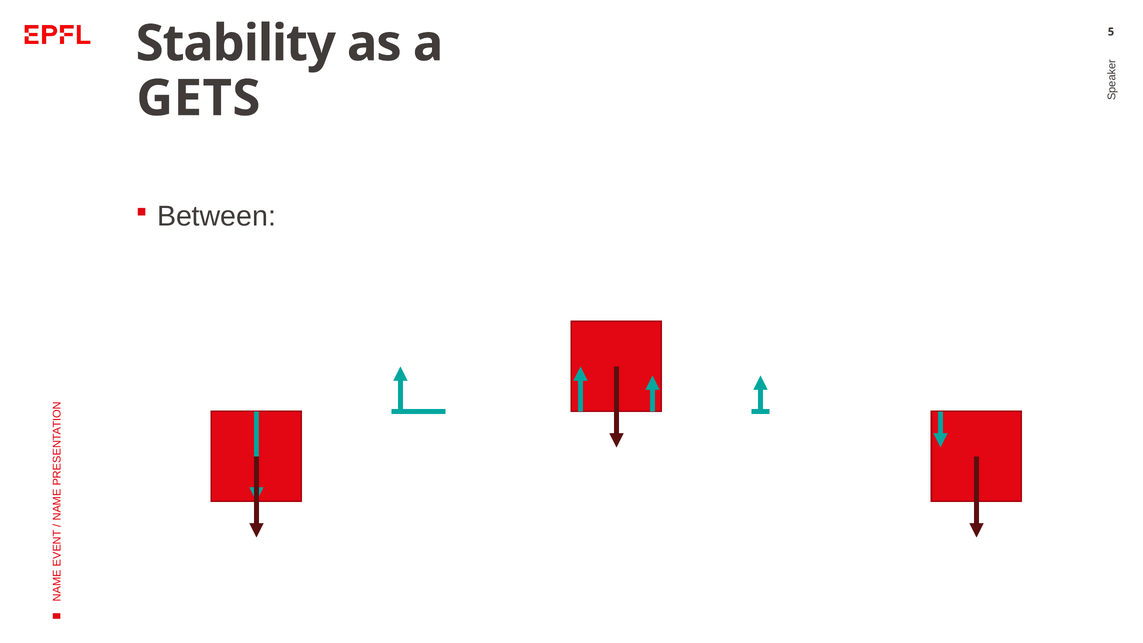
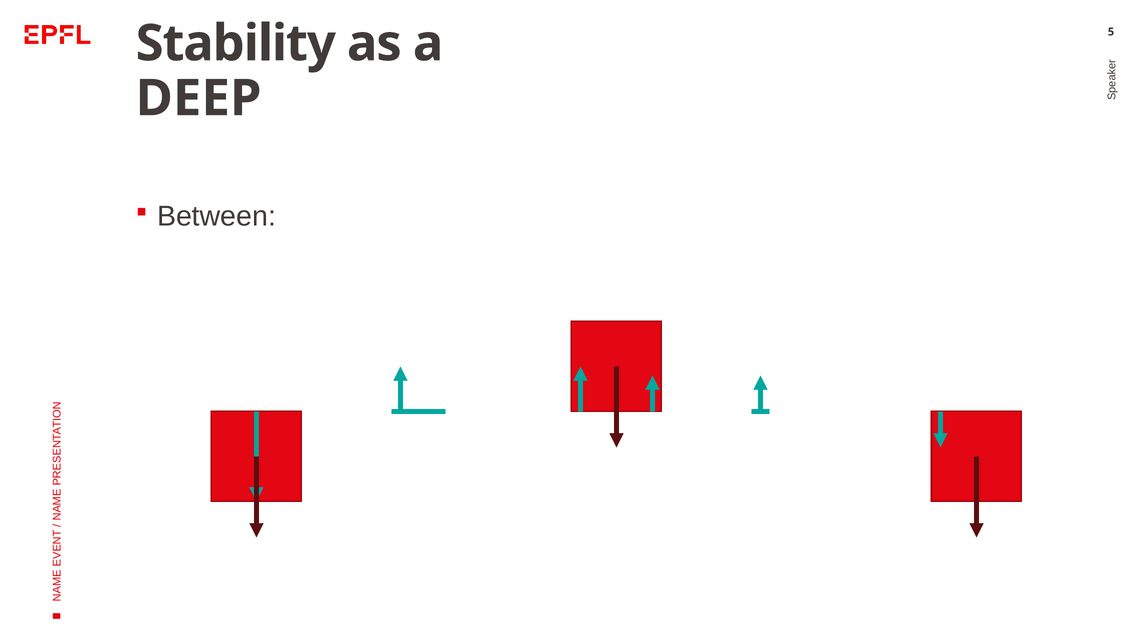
GETS: GETS -> DEEP (199, 98)
